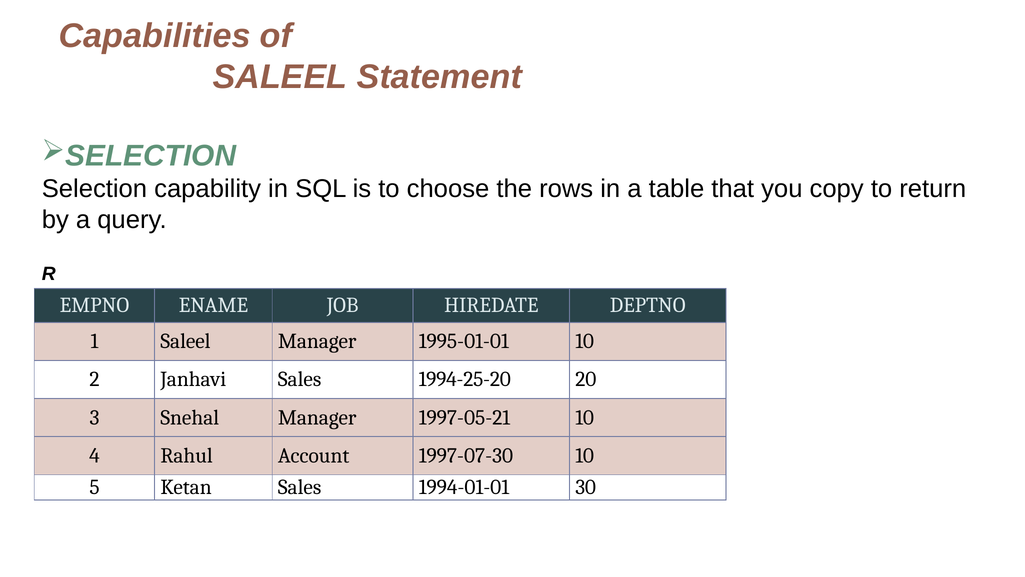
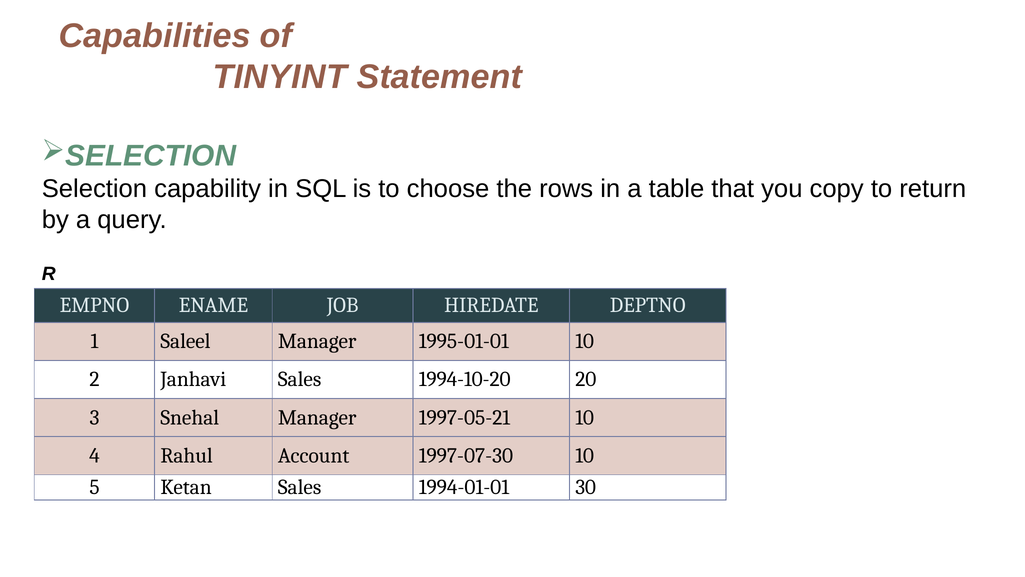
SALEEL: SALEEL -> TINYINT (280, 77)
1994-25-20: 1994-25-20 -> 1994-10-20 (465, 379)
